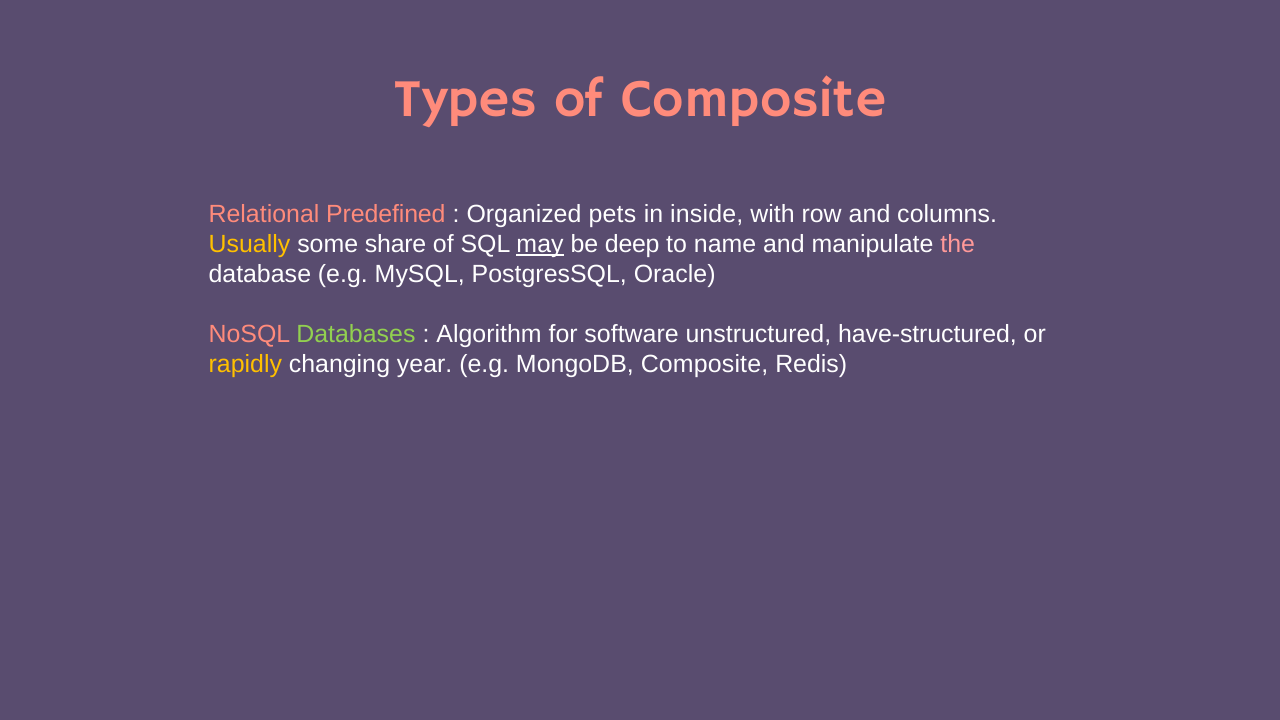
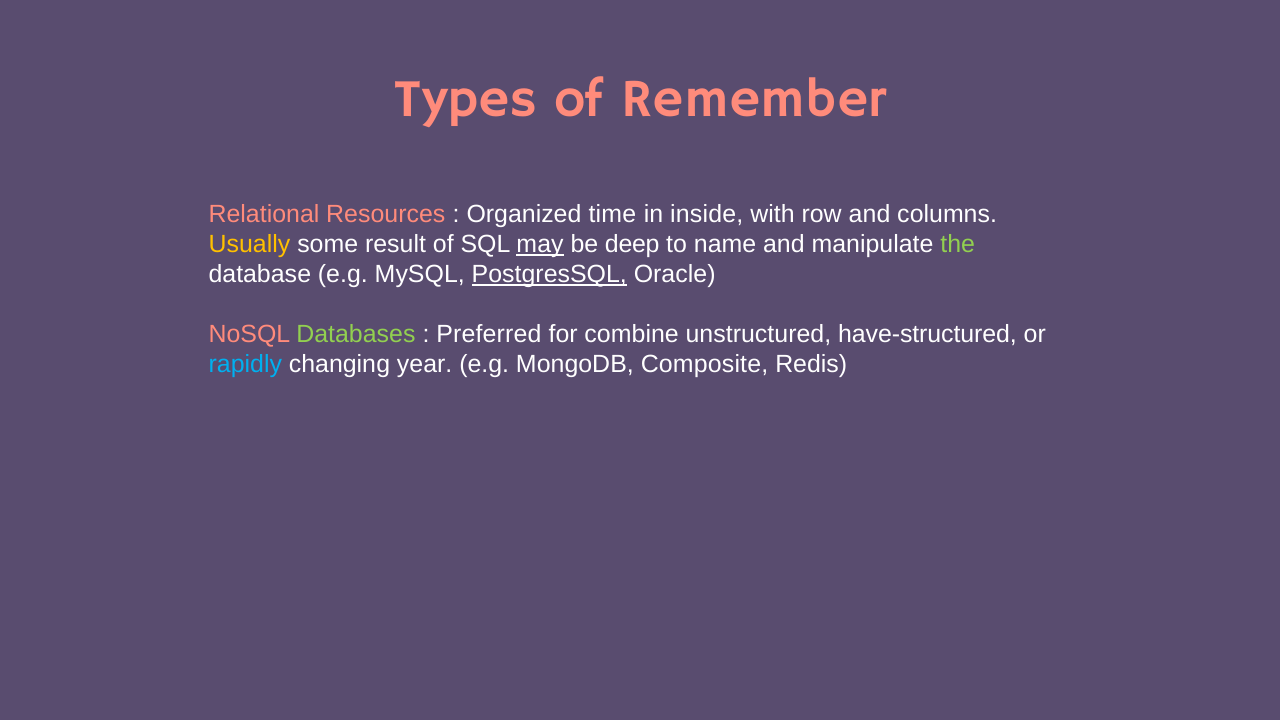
of Composite: Composite -> Remember (754, 99)
Predefined: Predefined -> Resources (386, 214)
pets: pets -> time (612, 214)
share: share -> result (395, 244)
the colour: pink -> light green (958, 244)
PostgresSQL underline: none -> present (549, 274)
Algorithm: Algorithm -> Preferred (489, 334)
software: software -> combine (632, 334)
rapidly colour: yellow -> light blue (245, 364)
